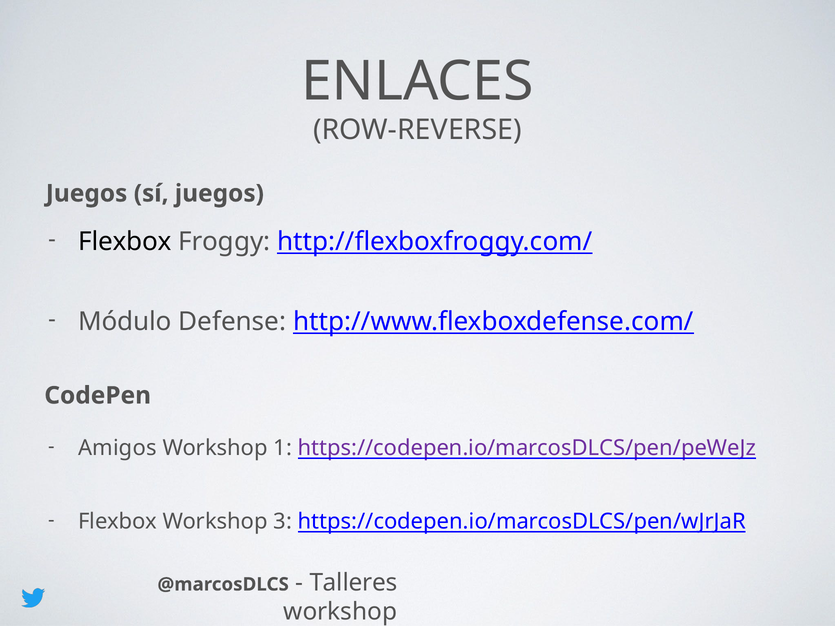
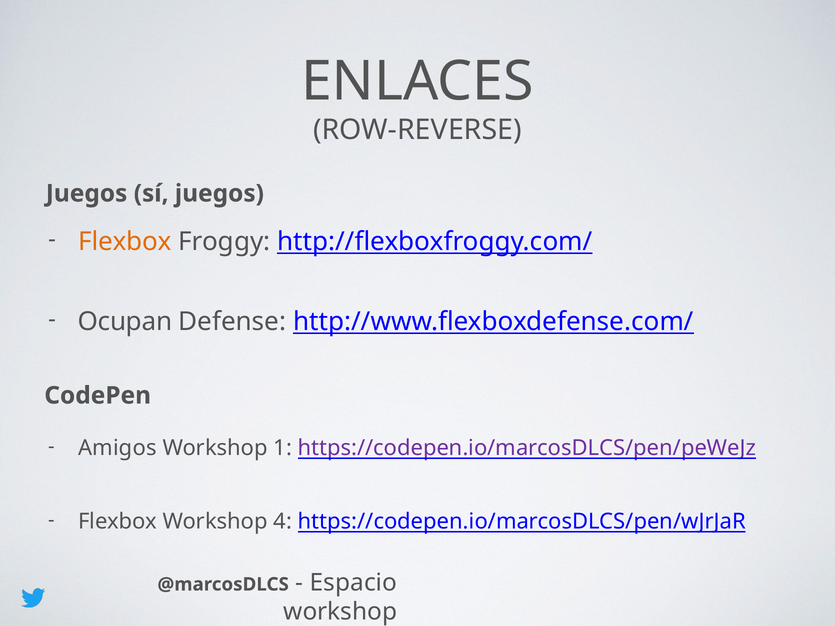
Flexbox colour: black -> orange (125, 242)
Módulo: Módulo -> Ocupan (125, 322)
3: 3 -> 4 (283, 522)
Talleres: Talleres -> Espacio (353, 583)
